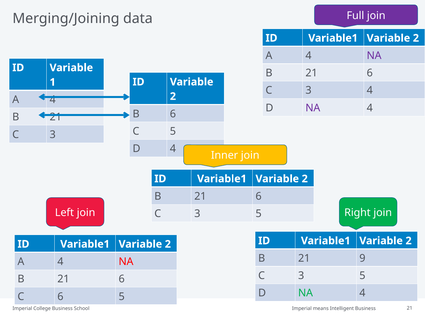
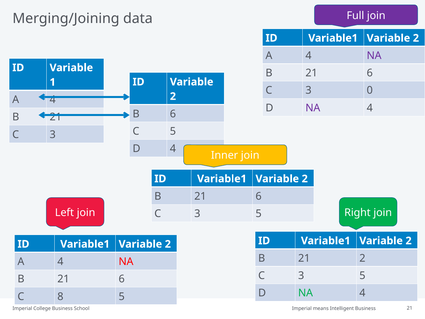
3 4: 4 -> 0 (370, 90)
21 9: 9 -> 2 (362, 258)
C 6: 6 -> 8 (60, 296)
